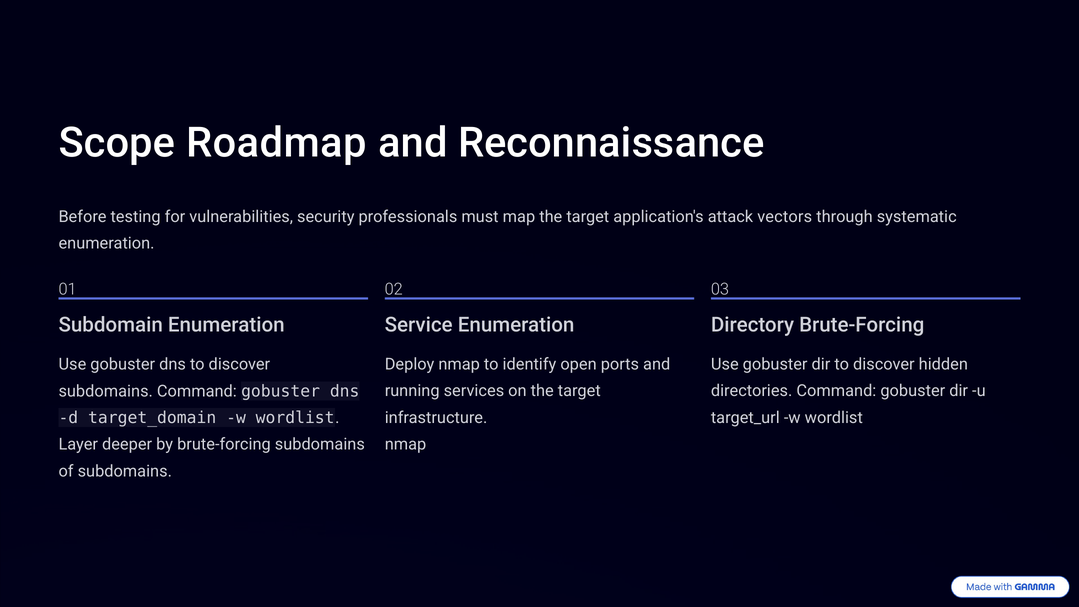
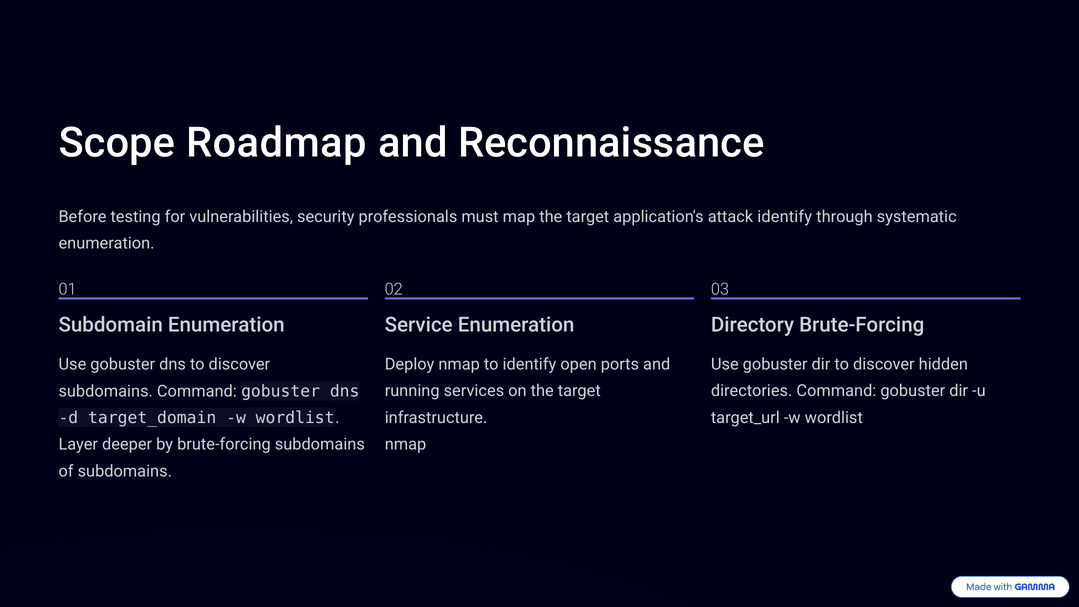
attack vectors: vectors -> identify (785, 217)
